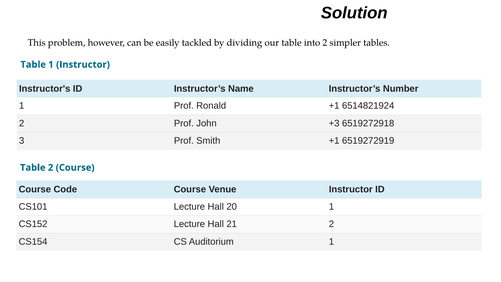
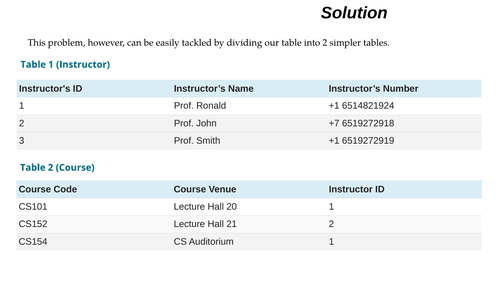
+3: +3 -> +7 (334, 123)
